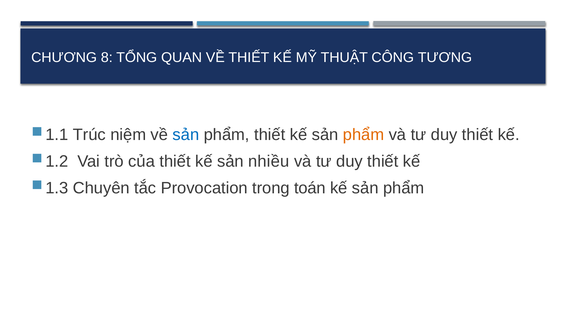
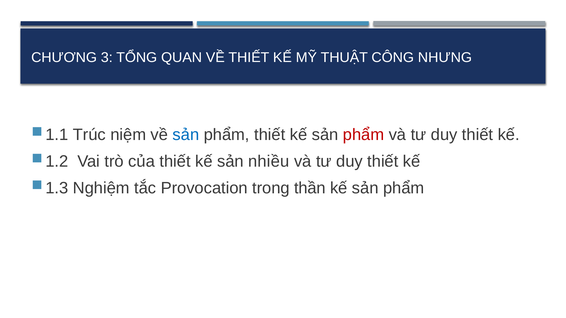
8: 8 -> 3 (107, 58)
TƯƠNG: TƯƠNG -> NHƯNG (445, 58)
phẩm colour: orange -> red (364, 135)
Chuyên: Chuyên -> Nghiệm (101, 188)
toán: toán -> thần (310, 188)
